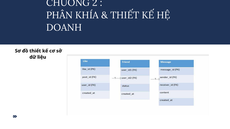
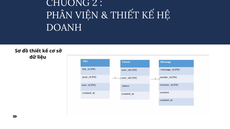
KHÍA: KHÍA -> VIỆN (87, 15)
